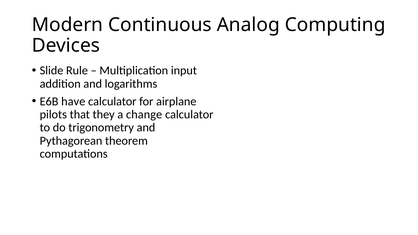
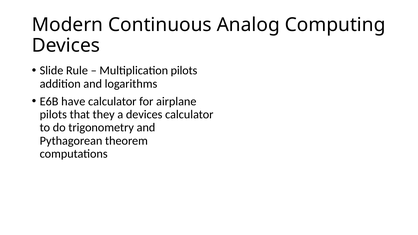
Multiplication input: input -> pilots (184, 71)
a change: change -> devices (144, 115)
